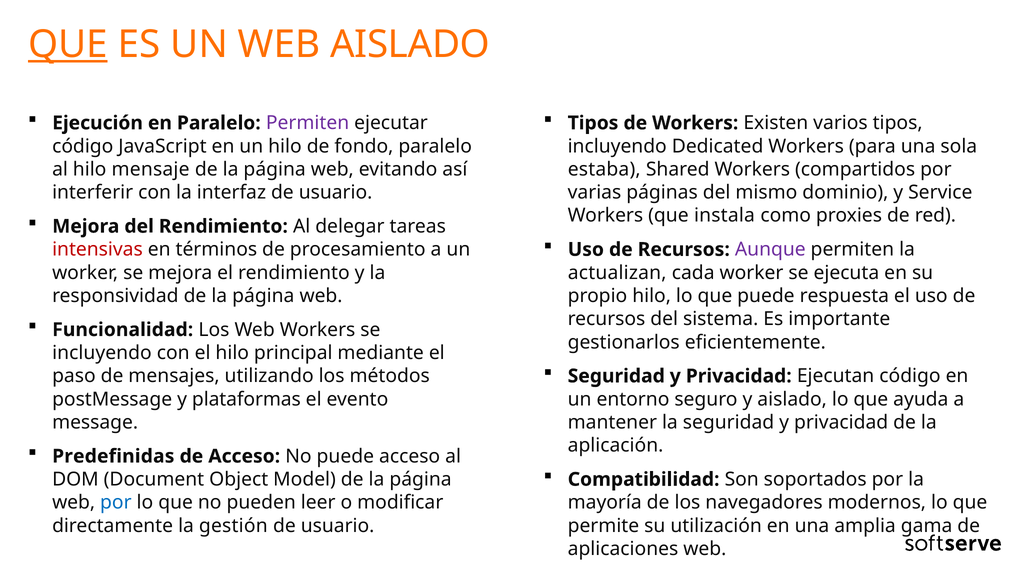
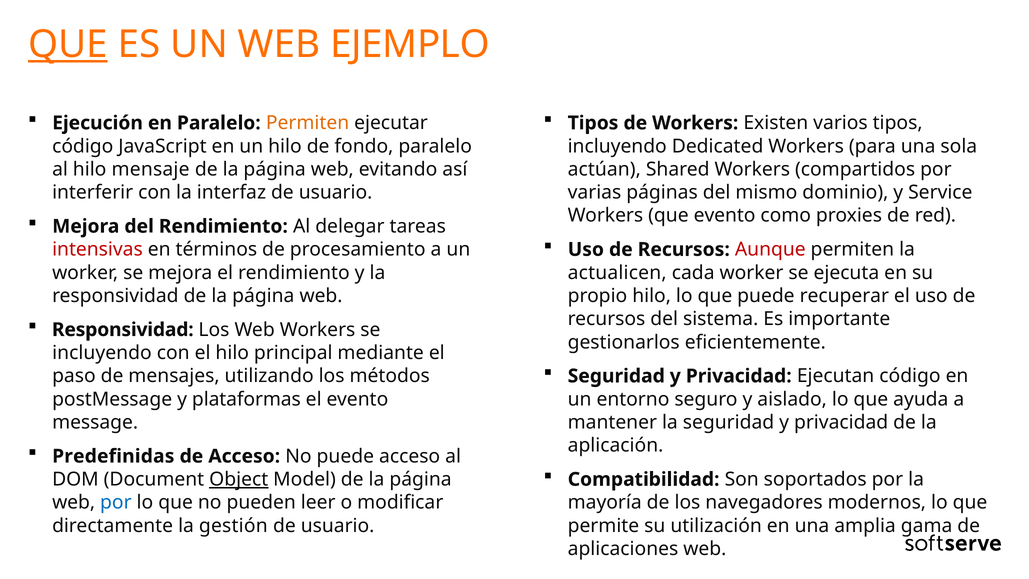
WEB AISLADO: AISLADO -> EJEMPLO (410, 45)
Permiten colour: purple -> orange (308, 123)
estaba: estaba -> actúan (604, 169)
que instala: instala -> evento (725, 216)
Aunque colour: purple -> red (770, 249)
actualizan: actualizan -> actualicen (617, 273)
respuesta: respuesta -> recuperar (844, 296)
Funcionalidad: Funcionalidad -> Responsividad (123, 330)
Object underline: none -> present (239, 479)
